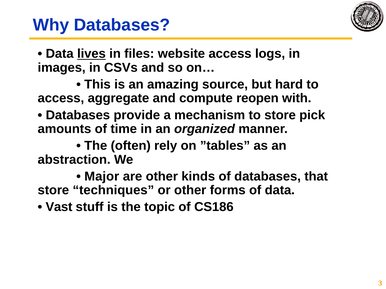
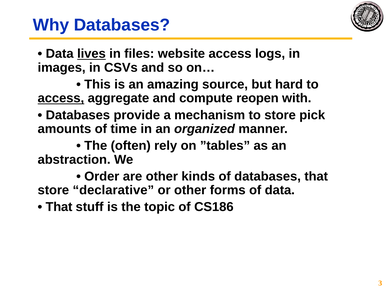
access underline: none -> present (61, 98)
Major: Major -> Order (102, 177)
techniques: techniques -> declarative (113, 190)
Vast: Vast -> That (59, 207)
